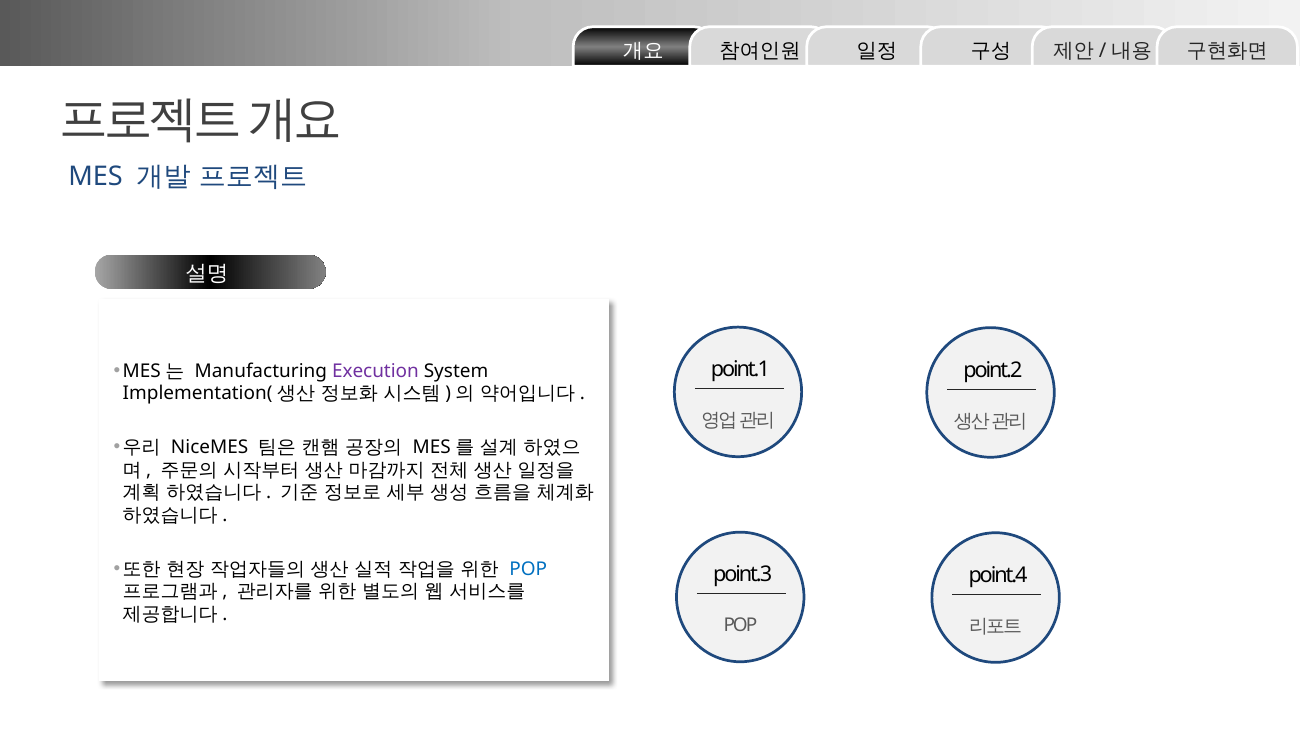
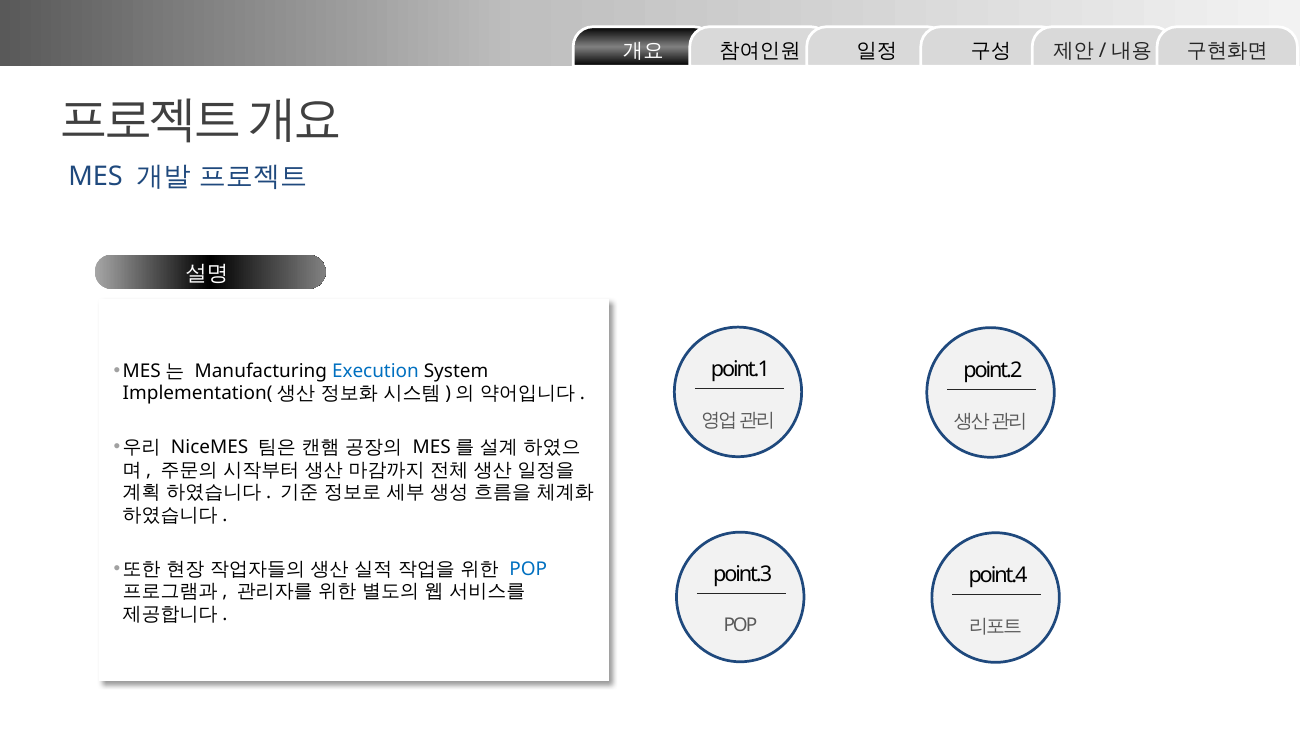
Execution colour: purple -> blue (375, 371)
